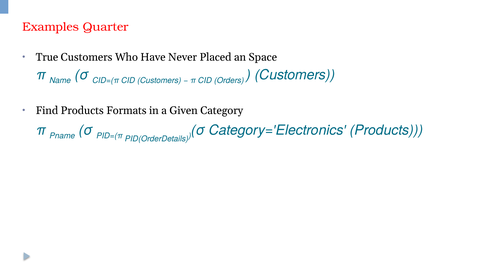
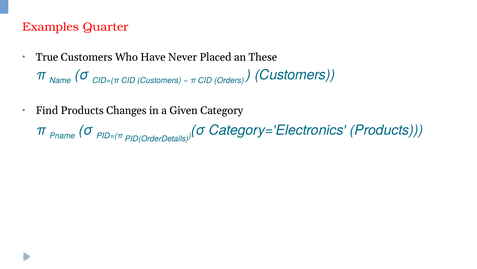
Space: Space -> These (263, 57)
Formats: Formats -> Changes (126, 110)
